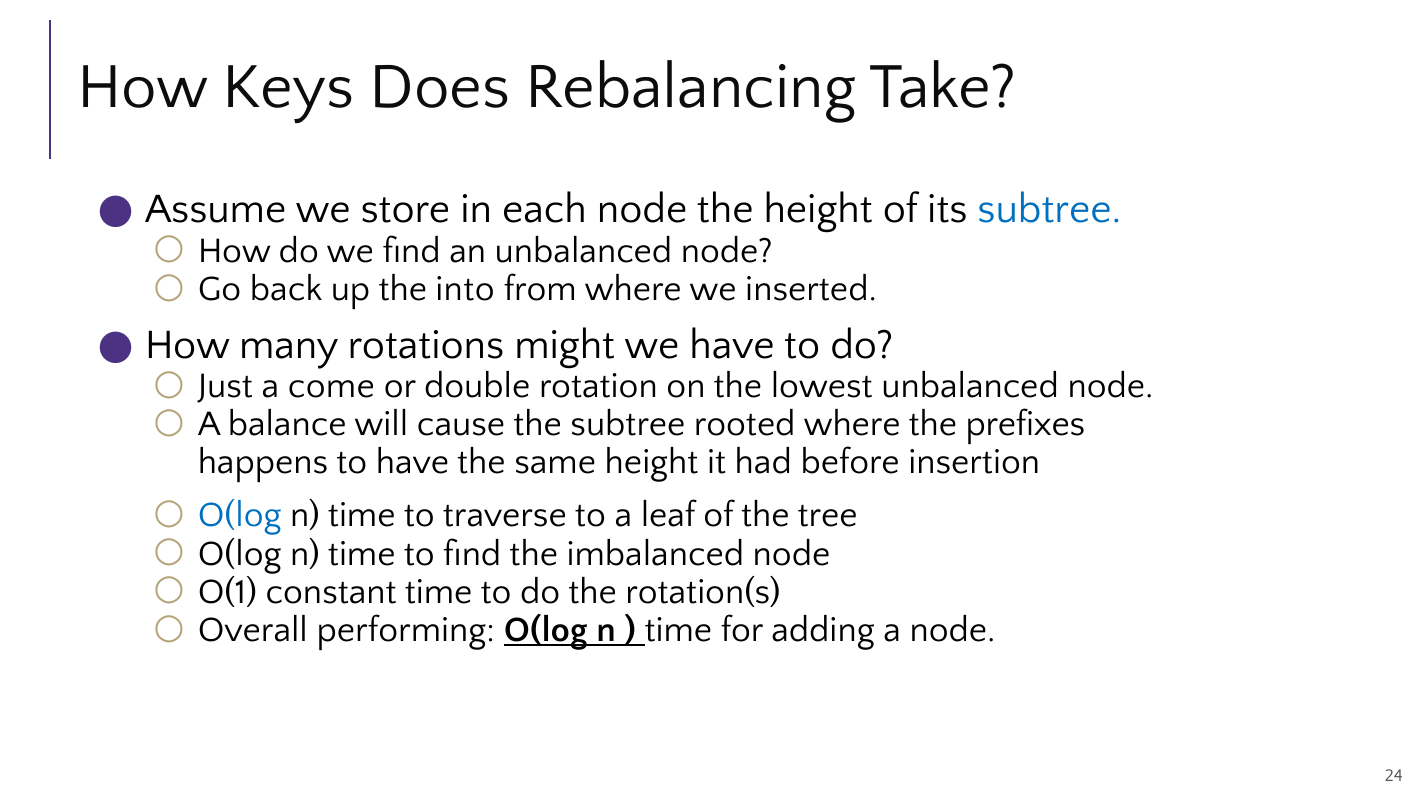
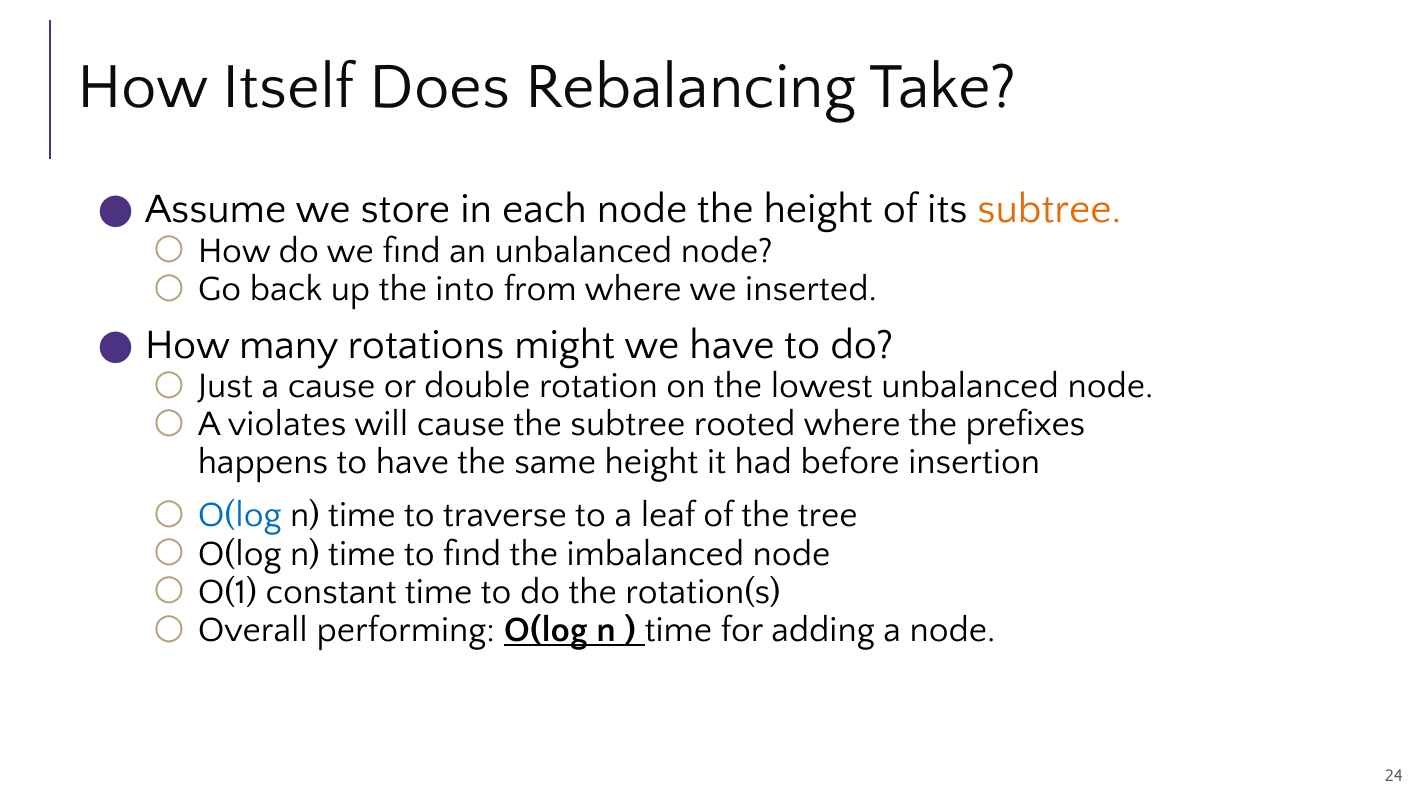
Keys: Keys -> Itself (288, 87)
subtree colour: blue -> orange (1049, 209)
a come: come -> cause (332, 386)
balance: balance -> violates (287, 424)
